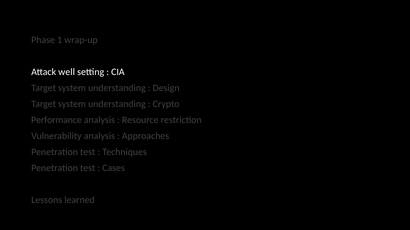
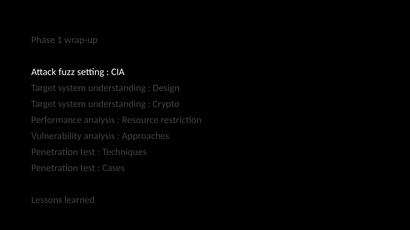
well: well -> fuzz (67, 72)
